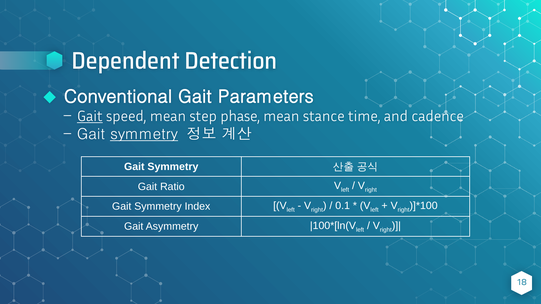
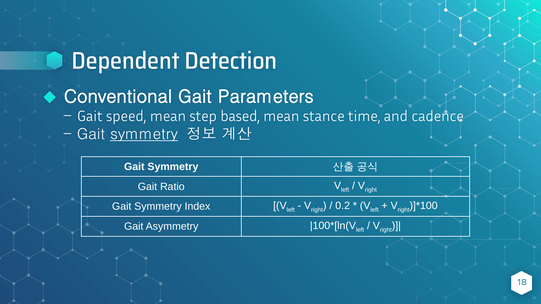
Gait underline: present -> none (90, 116)
phase: phase -> based (240, 116)
0.1: 0.1 -> 0.2 (343, 206)
